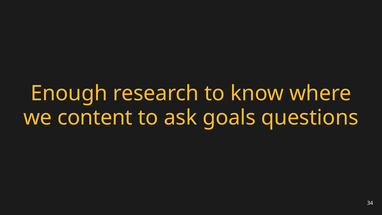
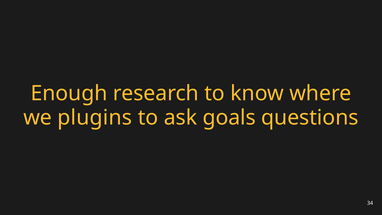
content: content -> plugins (95, 117)
